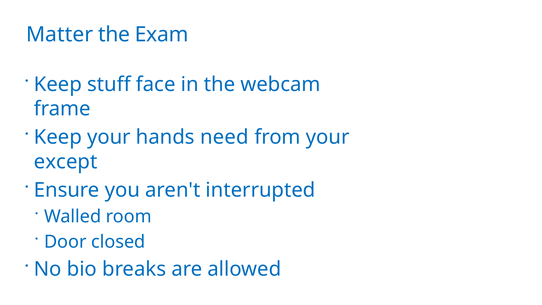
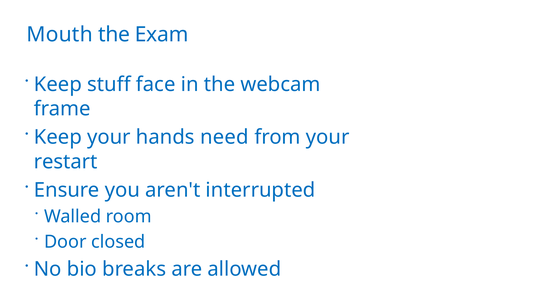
Matter: Matter -> Mouth (60, 34)
except: except -> restart (66, 162)
